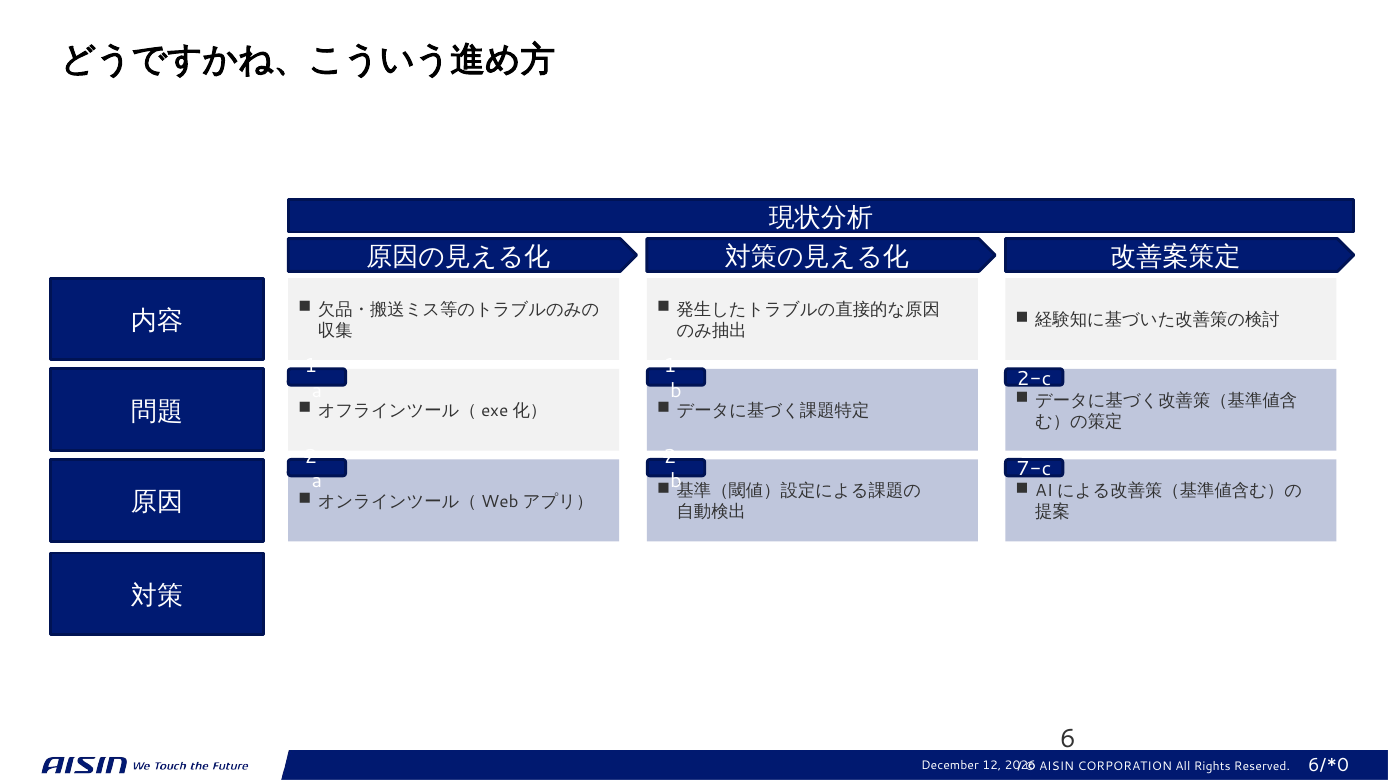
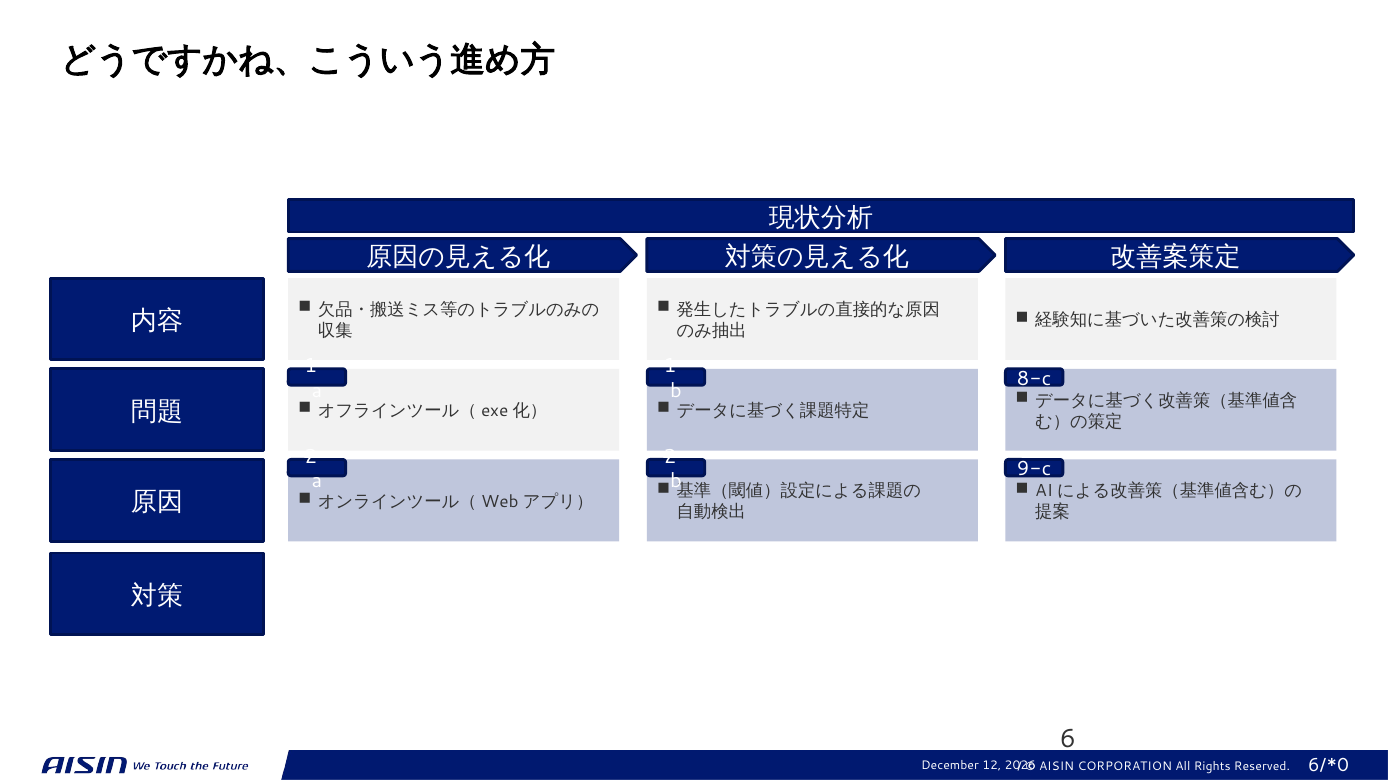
2-c: 2-c -> 8-c (1034, 379)
7-c: 7-c -> 9-c (1034, 470)
